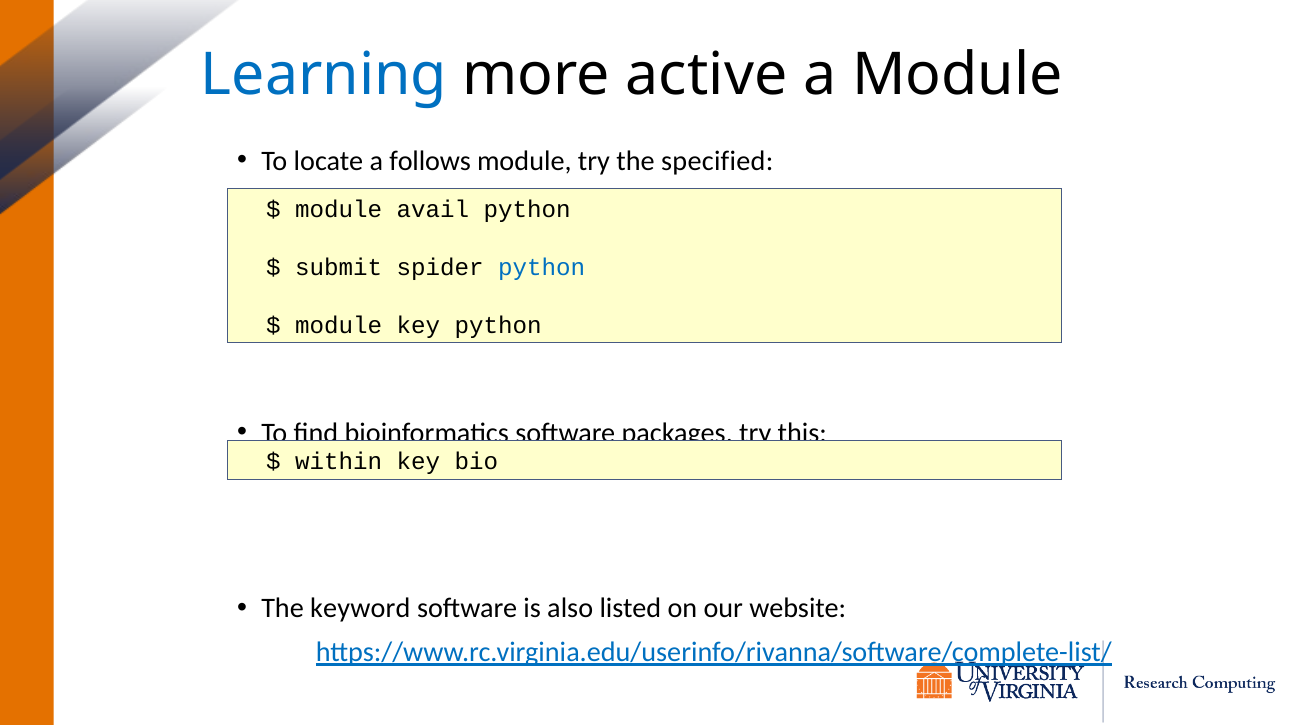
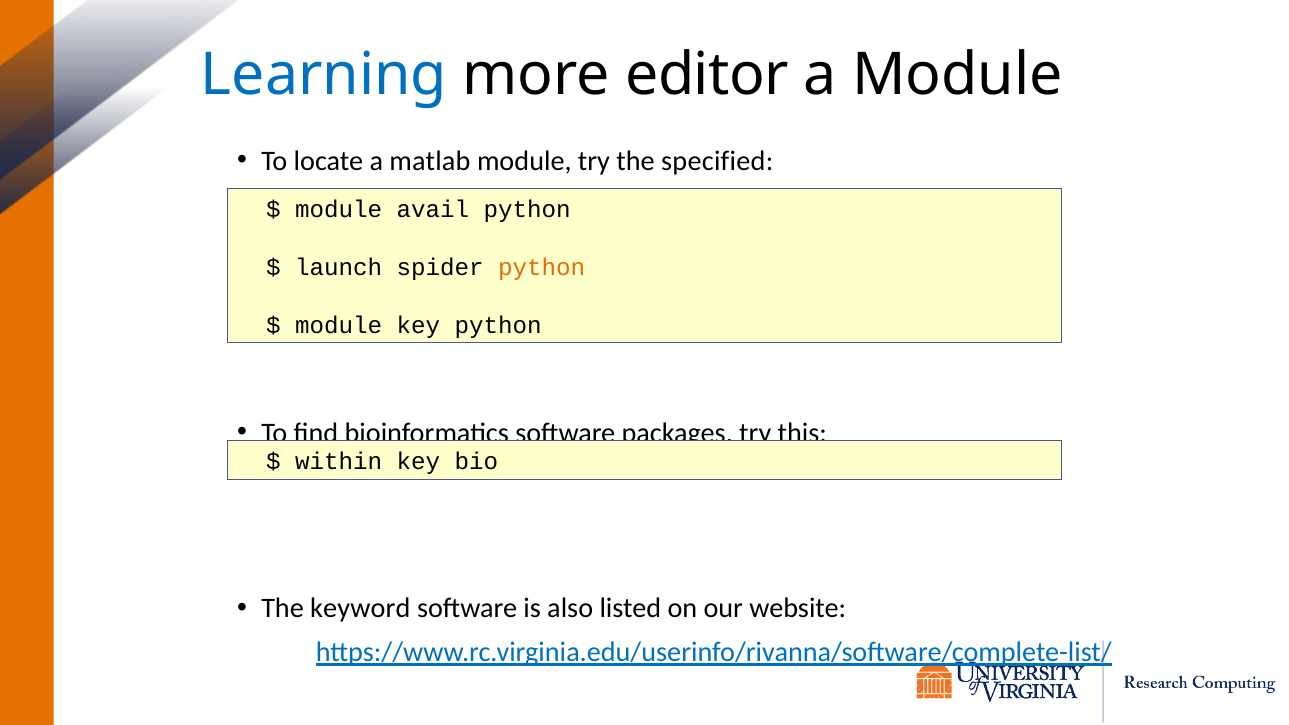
active: active -> editor (707, 75)
follows: follows -> matlab (430, 161)
submit: submit -> launch (339, 267)
python colour: blue -> orange (542, 267)
